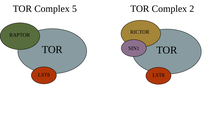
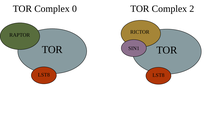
5: 5 -> 0 (74, 9)
